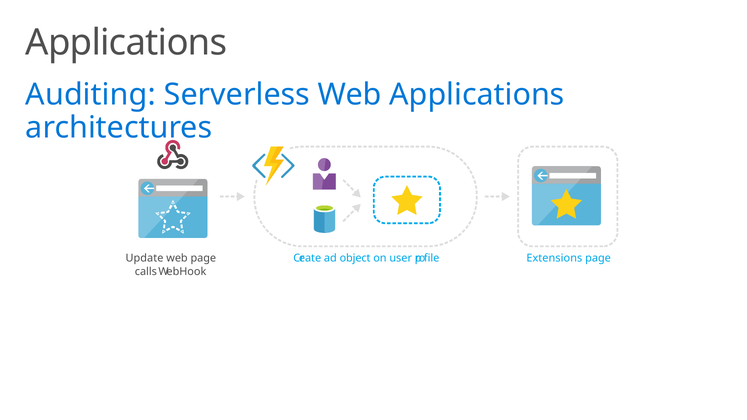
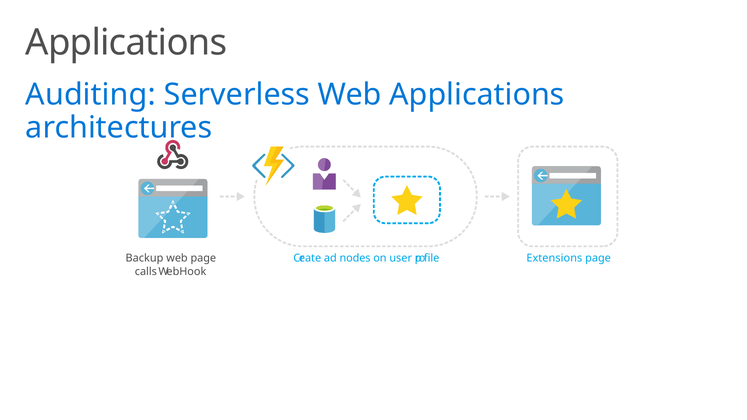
Update: Update -> Backup (145, 258)
object: object -> nodes (355, 258)
